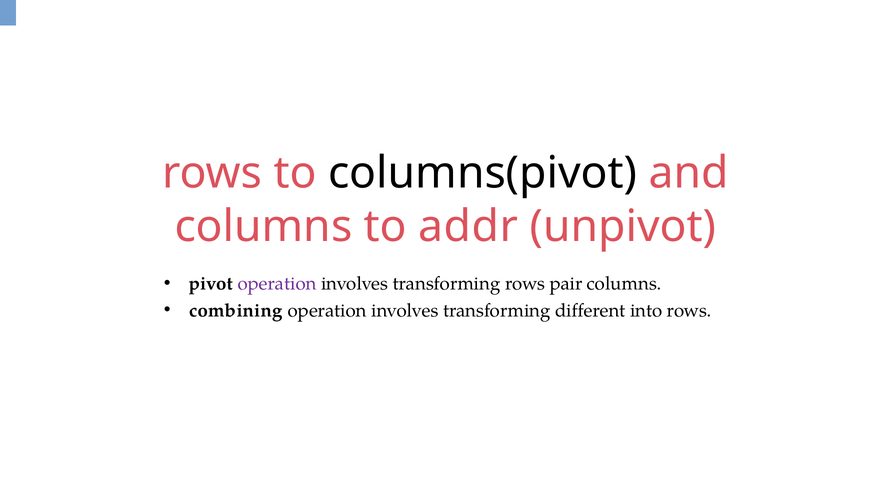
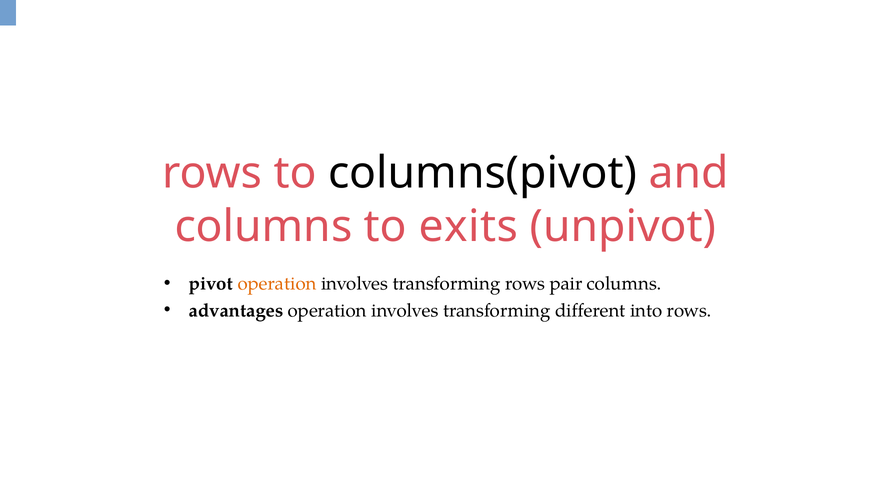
addr: addr -> exits (468, 227)
operation colour: purple -> orange (277, 284)
combining: combining -> advantages (236, 310)
